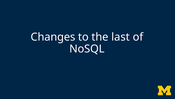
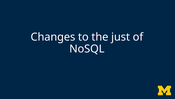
last: last -> just (121, 37)
